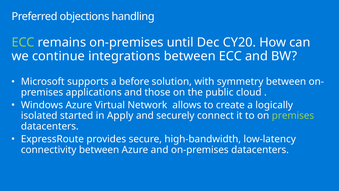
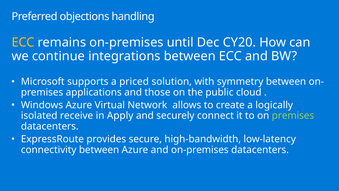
ECC colour: light green -> yellow (23, 42)
before: before -> priced (134, 82)
started: started -> receive (77, 116)
